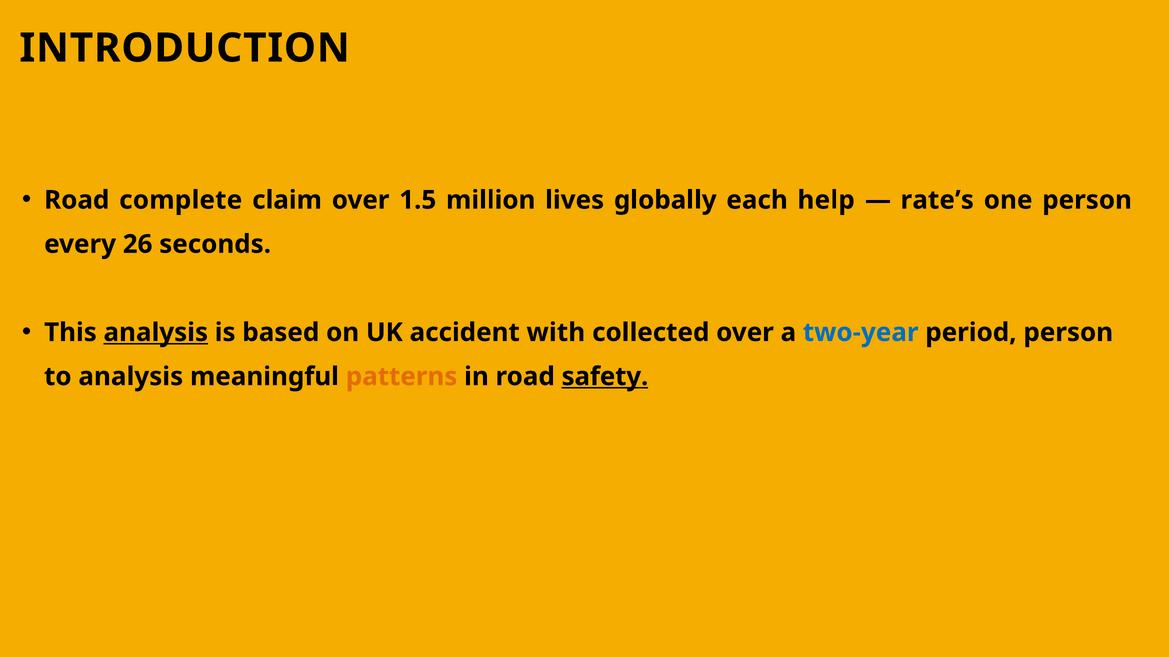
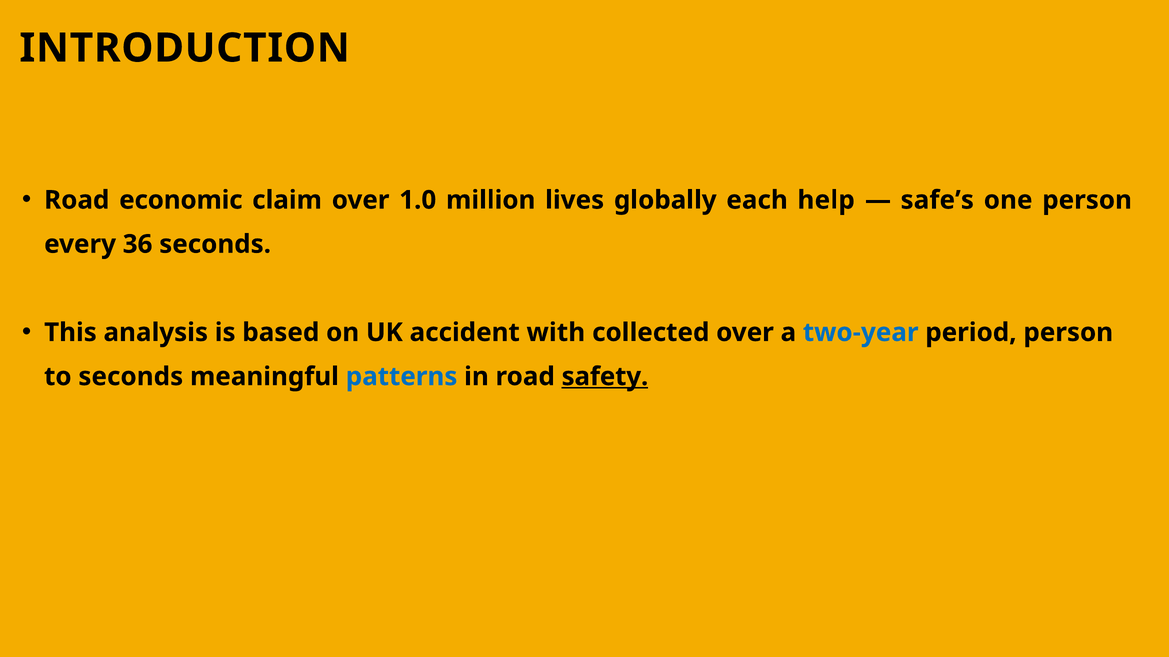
complete: complete -> economic (181, 200)
1.5: 1.5 -> 1.0 (418, 200)
rate’s: rate’s -> safe’s (937, 200)
26: 26 -> 36 (138, 244)
analysis underline: present -> none (156, 333)
to analysis: analysis -> seconds (131, 377)
patterns colour: orange -> blue (402, 377)
